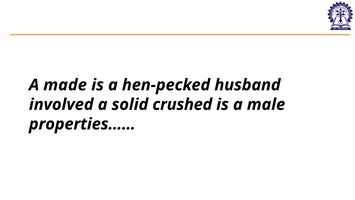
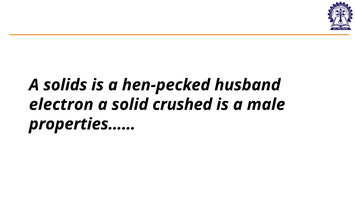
made: made -> solids (65, 85)
involved: involved -> electron (61, 104)
